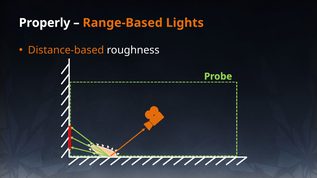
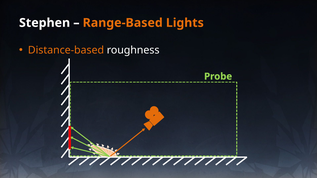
Properly: Properly -> Stephen (45, 23)
